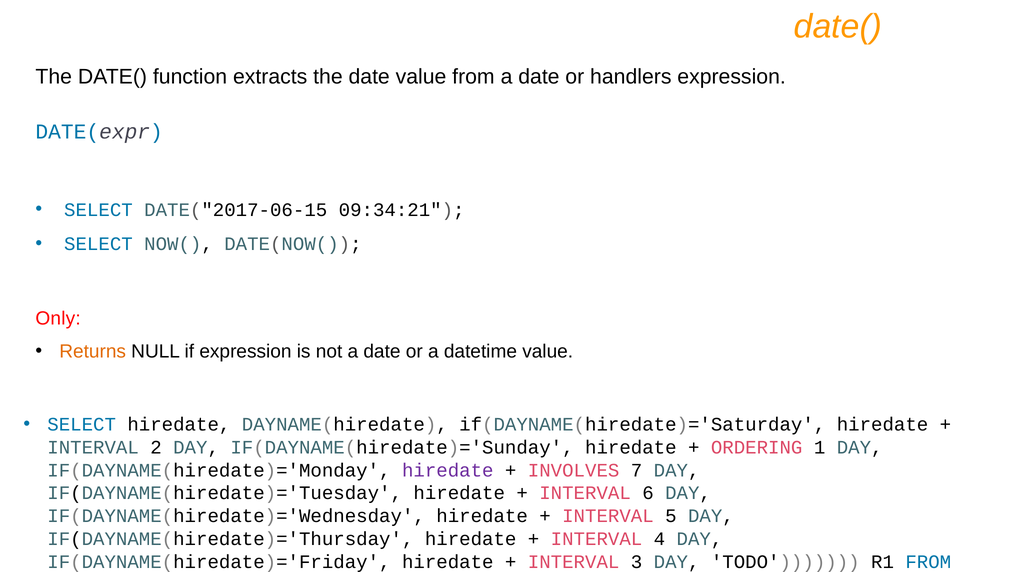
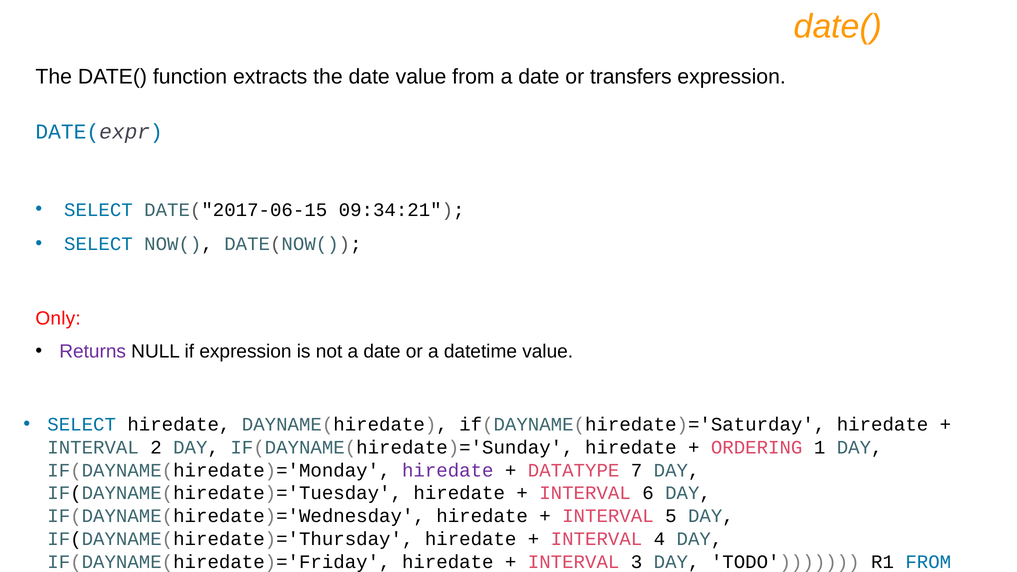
handlers: handlers -> transfers (631, 77)
Returns colour: orange -> purple (93, 352)
INVOLVES: INVOLVES -> DATATYPE (574, 470)
